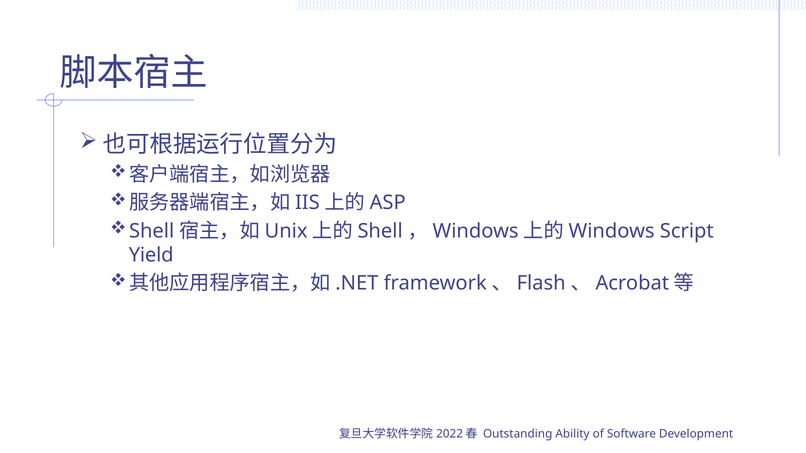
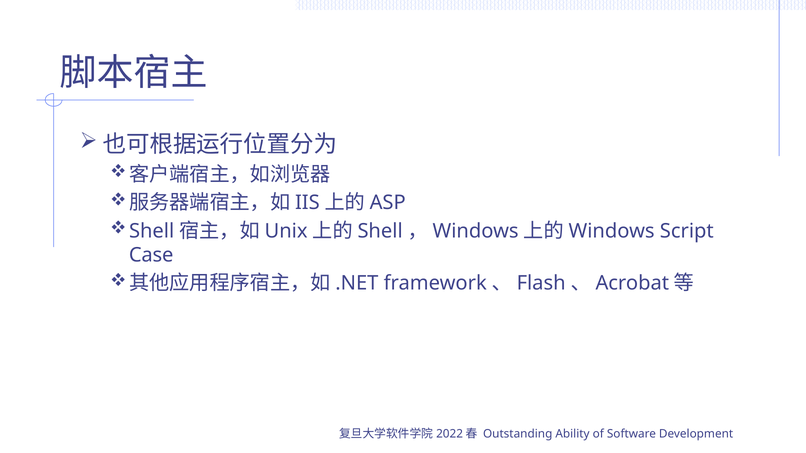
Yield: Yield -> Case (151, 255)
